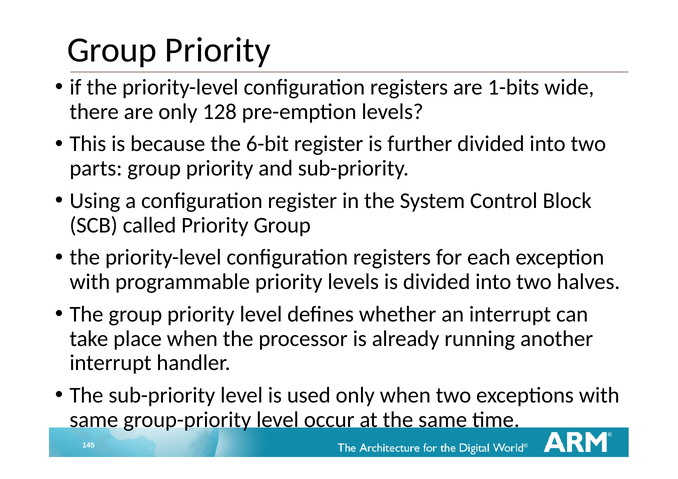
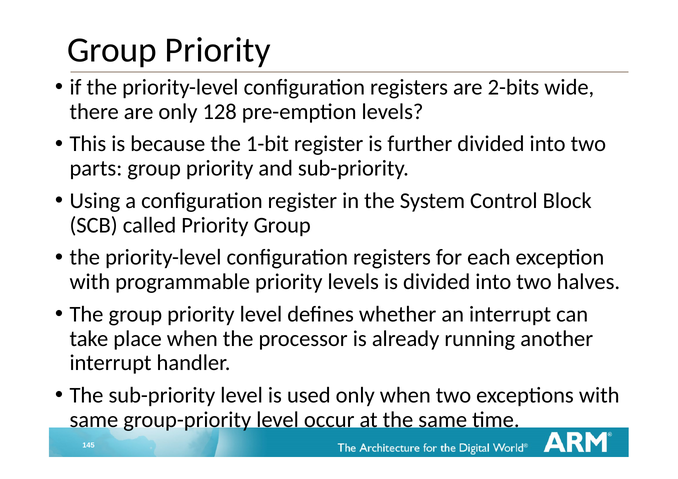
1-bits: 1-bits -> 2-bits (513, 87)
6-bit: 6-bit -> 1-bit (267, 144)
